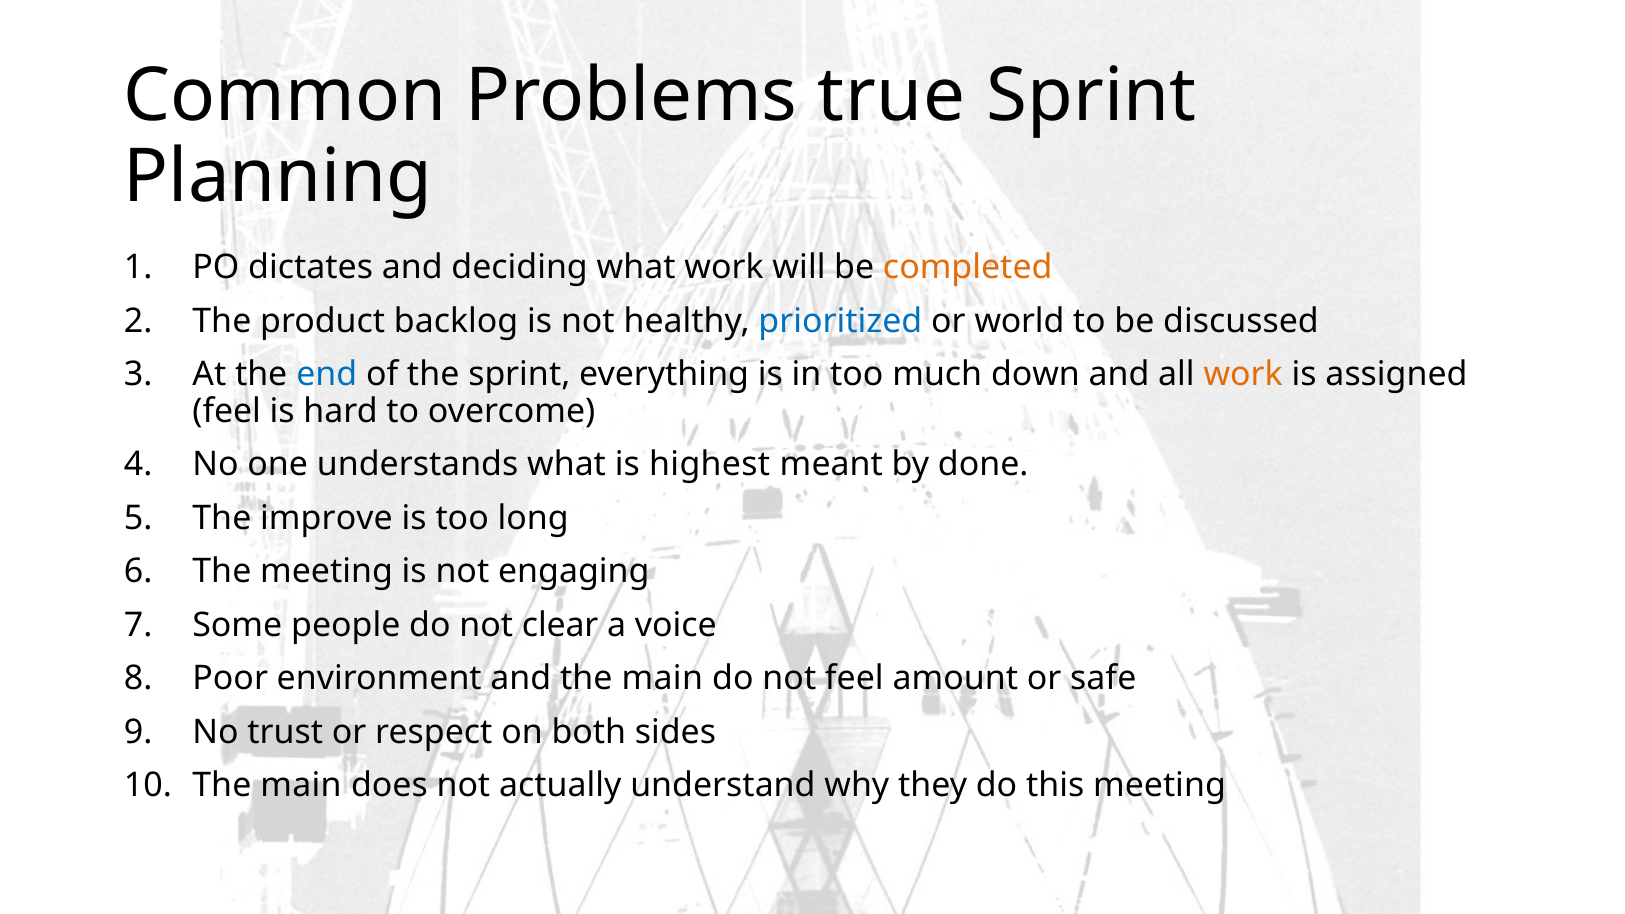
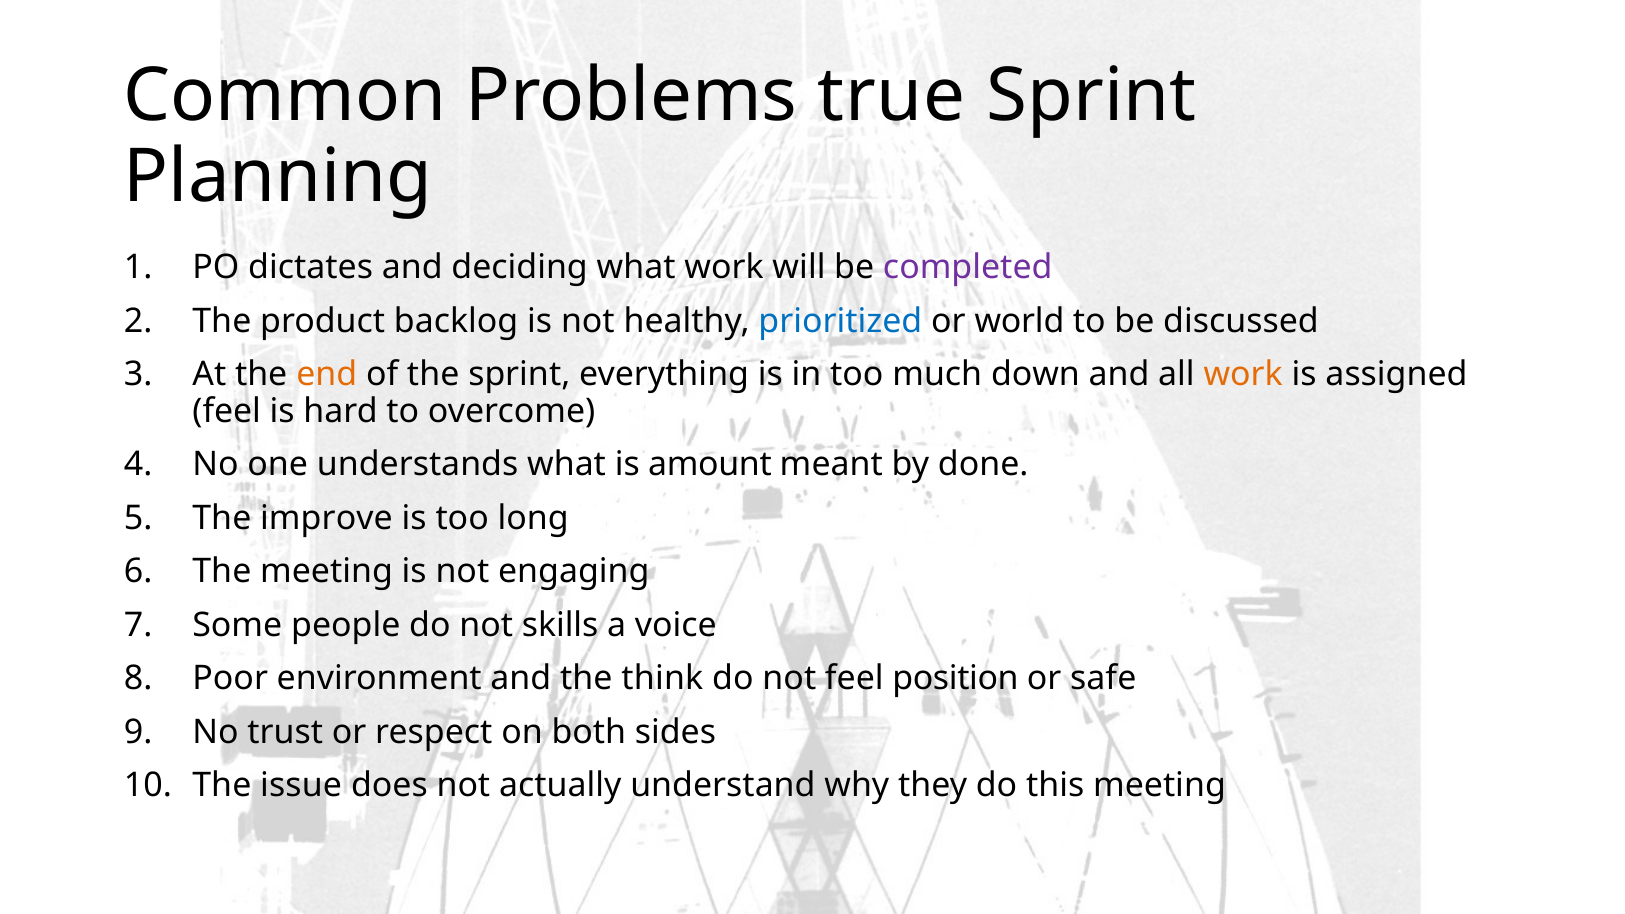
completed colour: orange -> purple (968, 267)
end colour: blue -> orange (327, 374)
highest: highest -> amount (710, 465)
clear: clear -> skills (560, 625)
and the main: main -> think (662, 679)
amount: amount -> position (955, 679)
main: main -> issue (301, 786)
